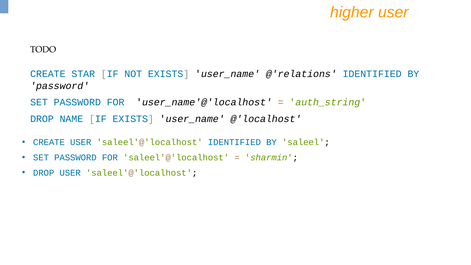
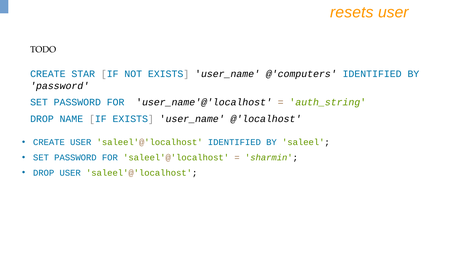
higher: higher -> resets (352, 12)
@'relations: @'relations -> @'computers (301, 74)
